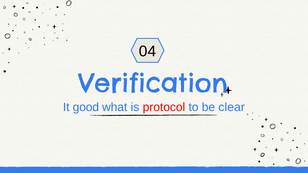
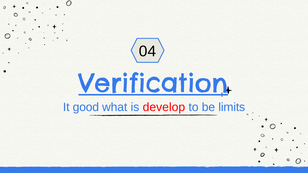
Verification underline: none -> present (153, 84)
protocol: protocol -> develop (164, 107)
clear: clear -> limits (232, 107)
